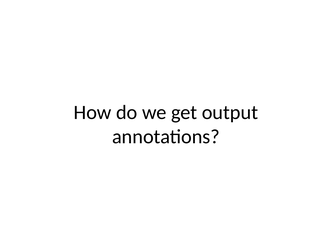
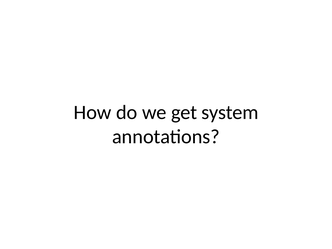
output: output -> system (230, 112)
